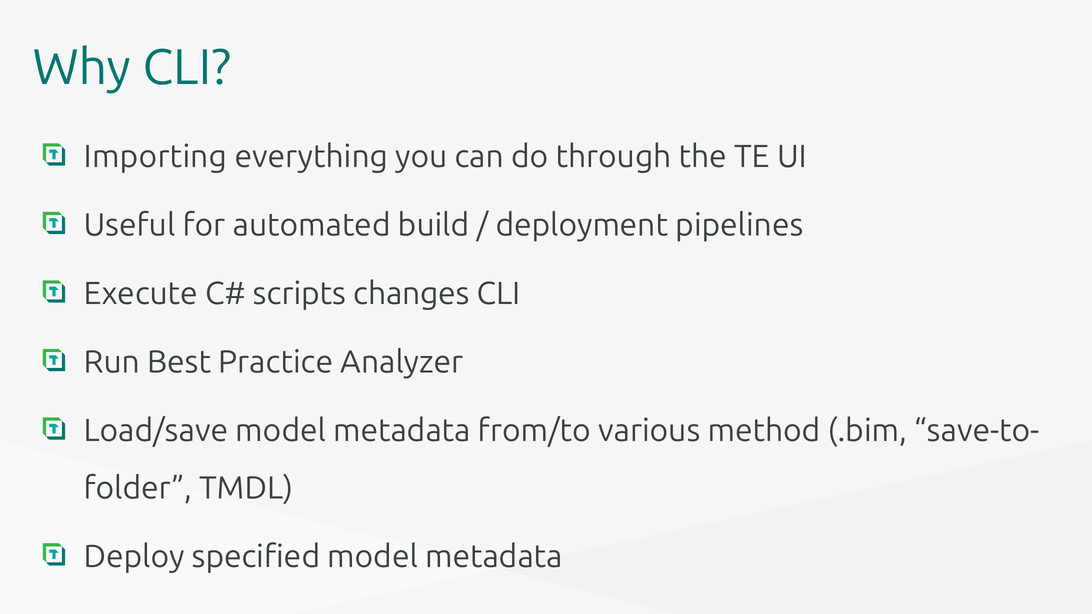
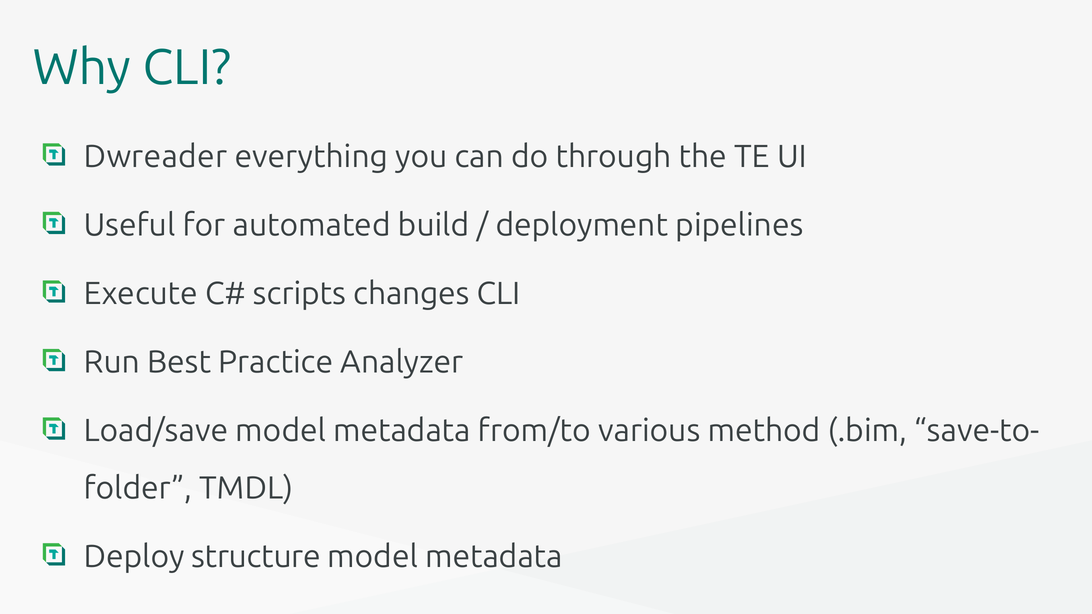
Importing: Importing -> Dwreader (155, 157)
specified: specified -> structure (256, 557)
